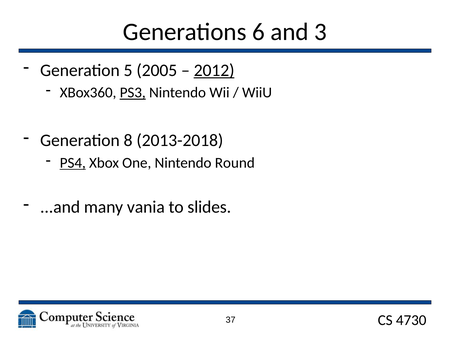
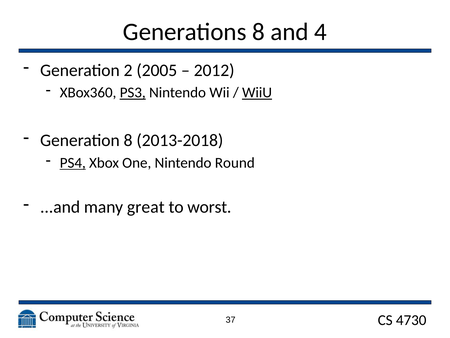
Generations 6: 6 -> 8 (258, 32)
3: 3 -> 4 (321, 32)
5: 5 -> 2 (128, 70)
2012 underline: present -> none (214, 70)
WiiU underline: none -> present (257, 93)
vania: vania -> great (146, 207)
slides: slides -> worst (209, 207)
